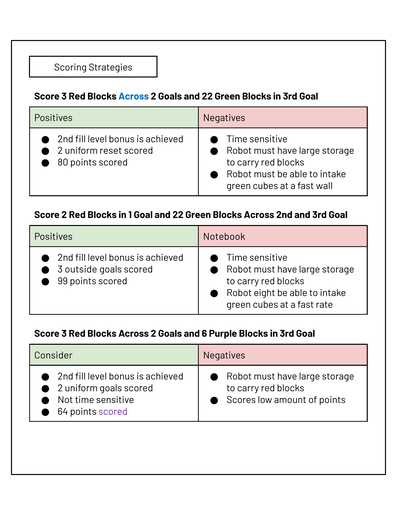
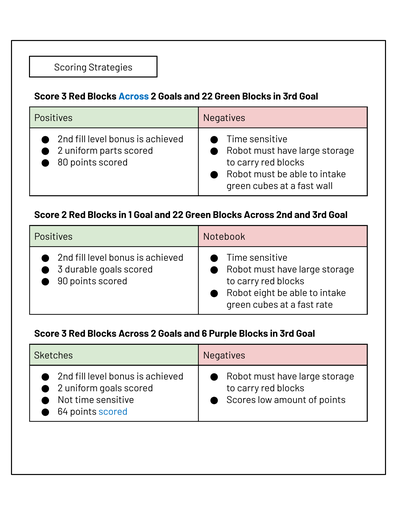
reset: reset -> parts (111, 151)
outside: outside -> durable (81, 270)
99: 99 -> 90 (63, 281)
Consider: Consider -> Sketches (53, 355)
scored colour: purple -> blue (113, 412)
